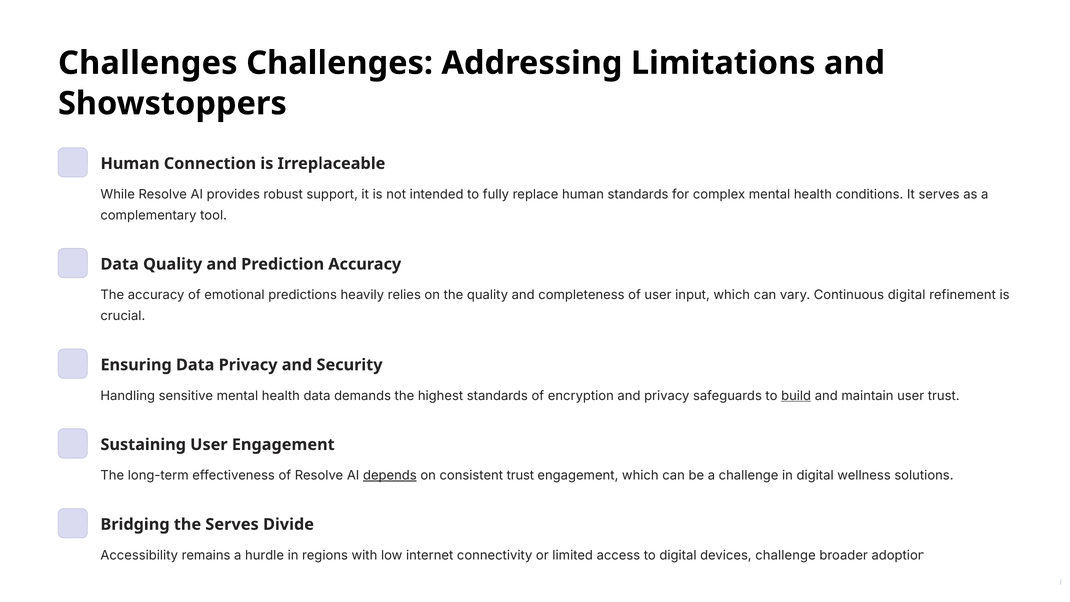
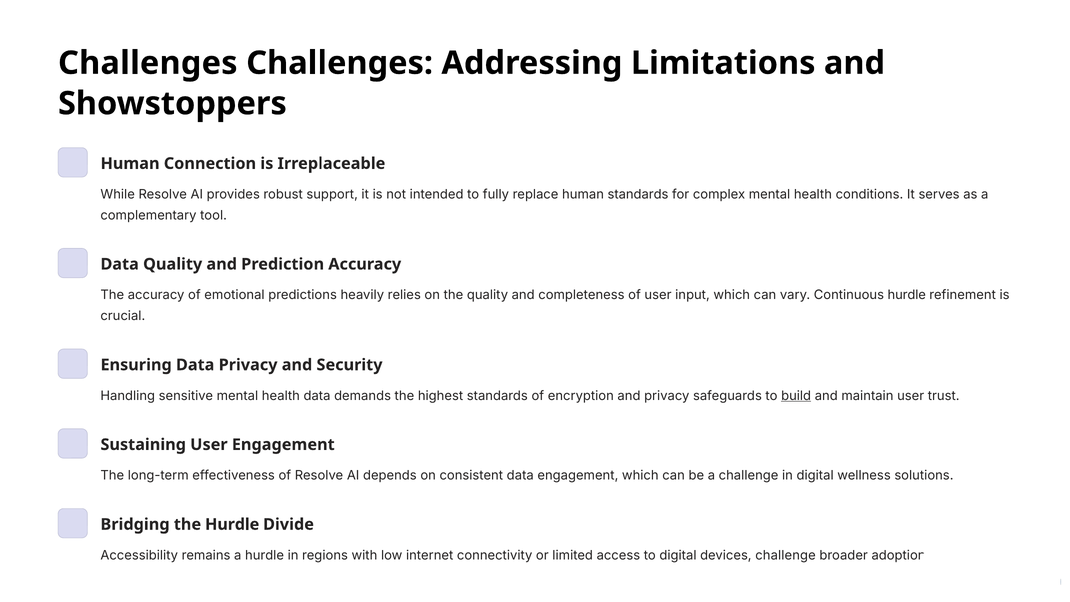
Continuous digital: digital -> hurdle (907, 295)
depends underline: present -> none (390, 475)
consistent trust: trust -> data (520, 475)
the Serves: Serves -> Hurdle (232, 524)
